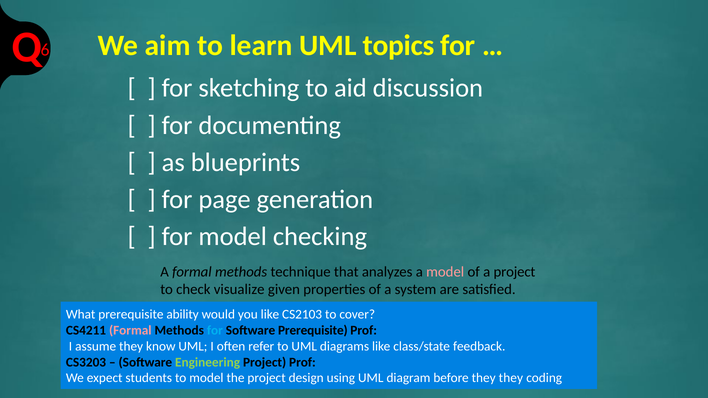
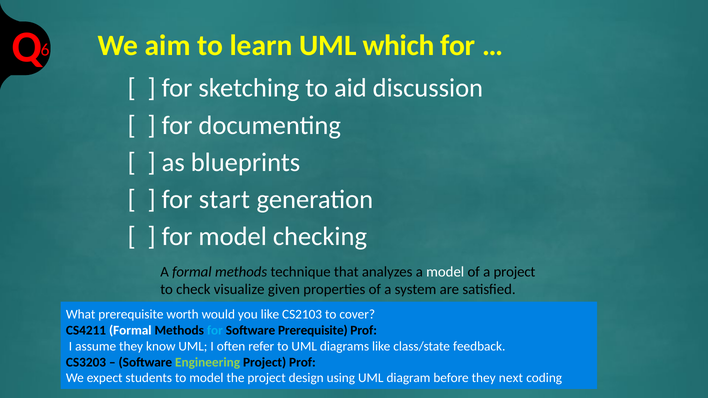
topics: topics -> which (399, 46)
page: page -> start (224, 200)
model colour: pink -> white (445, 272)
ability: ability -> worth (183, 315)
Formal colour: pink -> white (130, 331)
they they: they -> next (511, 378)
